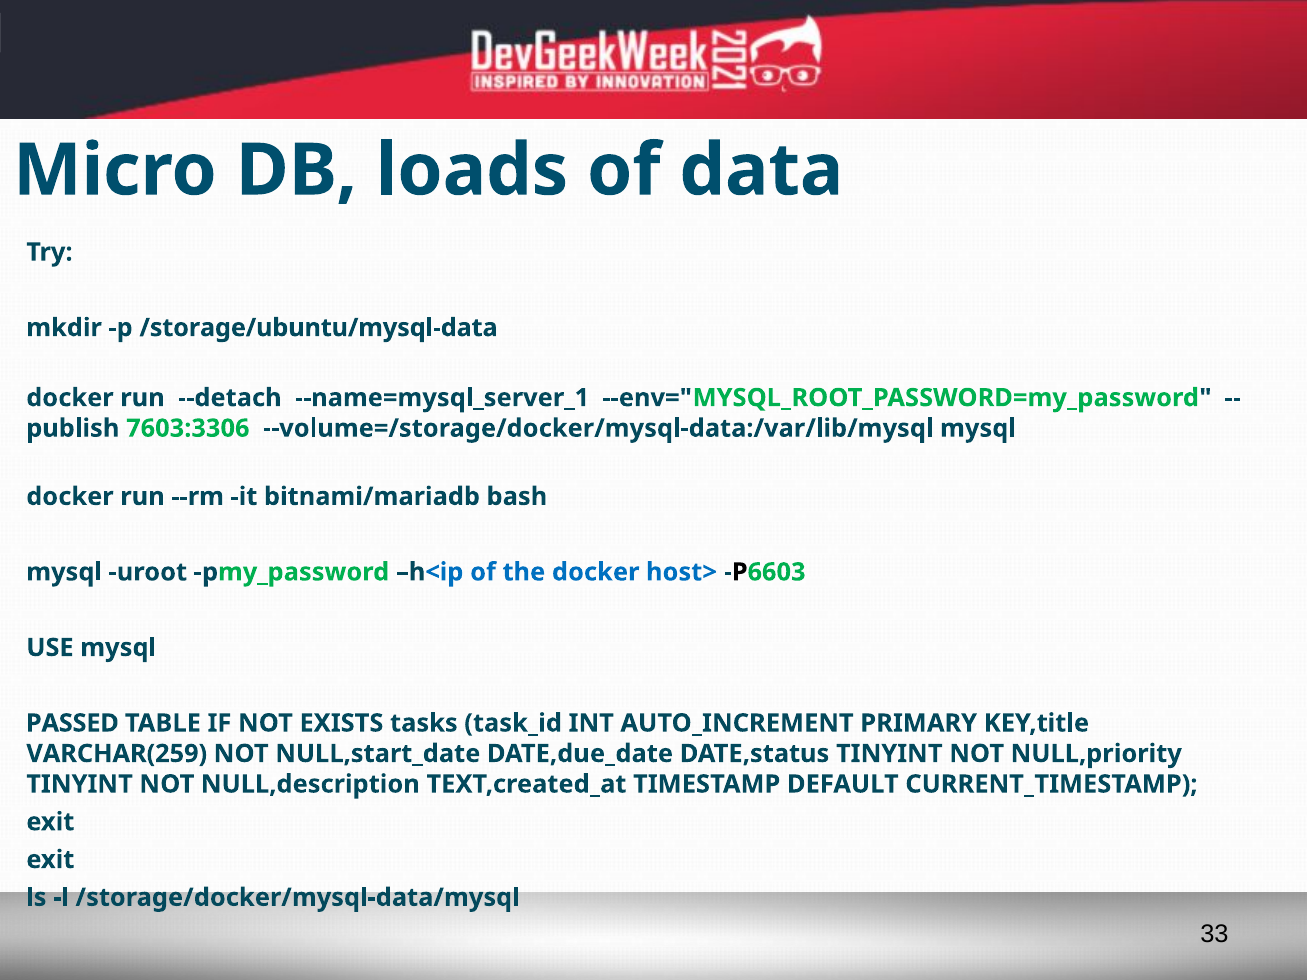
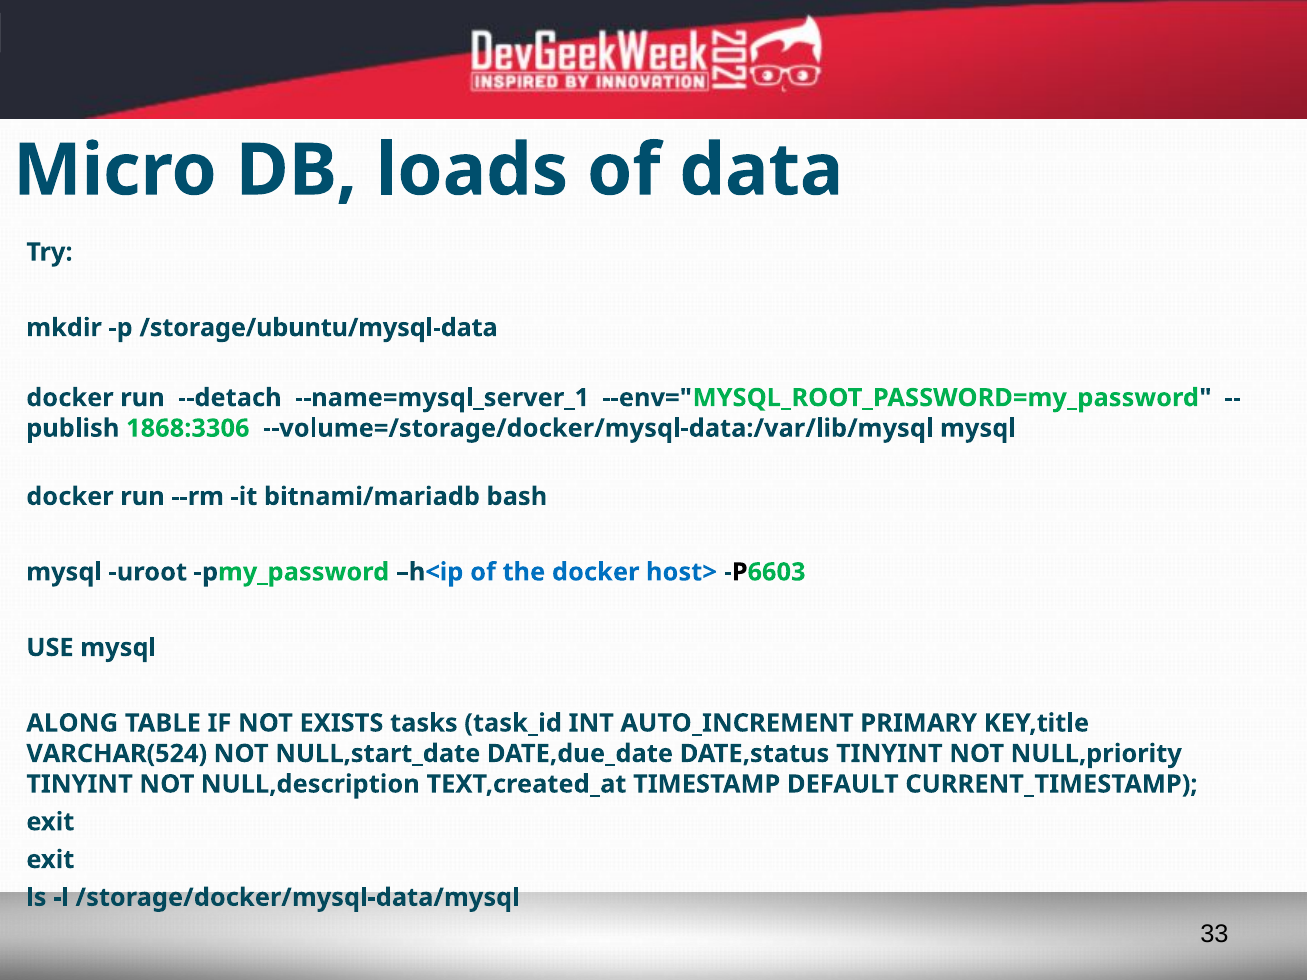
7603:3306: 7603:3306 -> 1868:3306 (188, 428)
PASSED: PASSED -> ALONG (72, 723)
VARCHAR(259: VARCHAR(259 -> VARCHAR(524 (117, 754)
